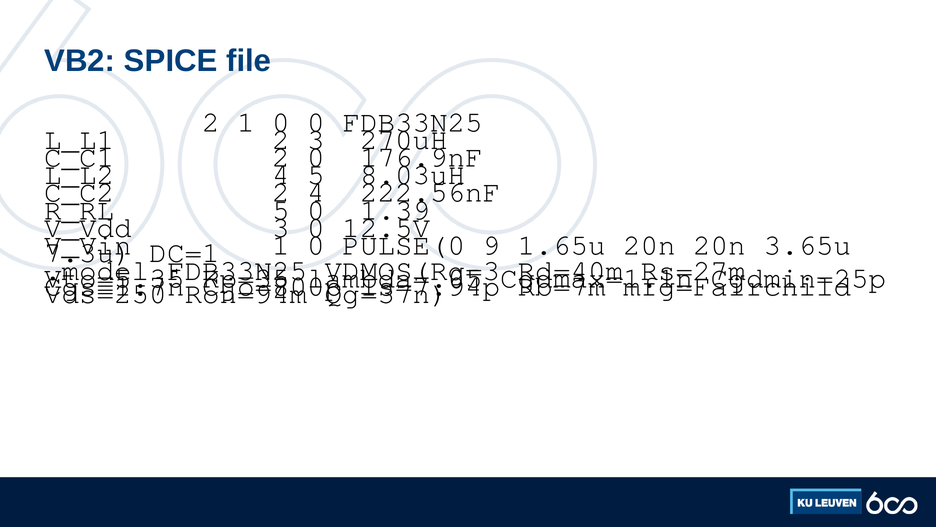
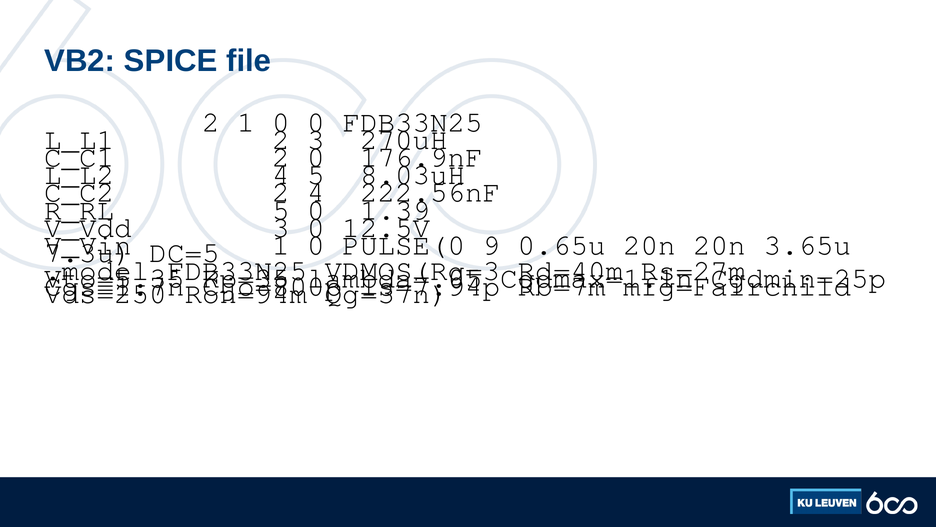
1.65u: 1.65u -> 0.65u (562, 245)
DC=1: DC=1 -> DC=5 (185, 253)
